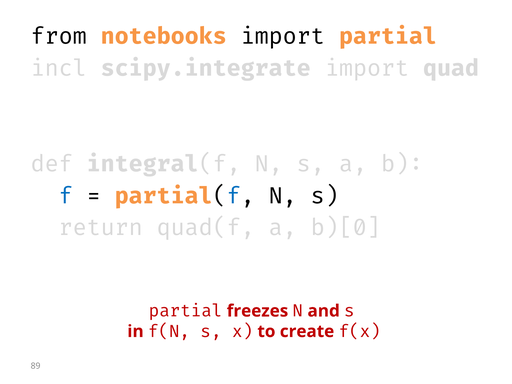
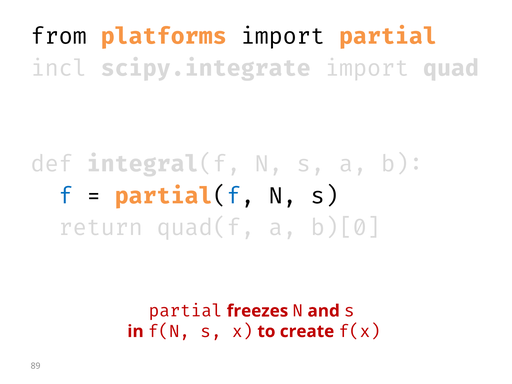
notebooks: notebooks -> platforms (164, 36)
